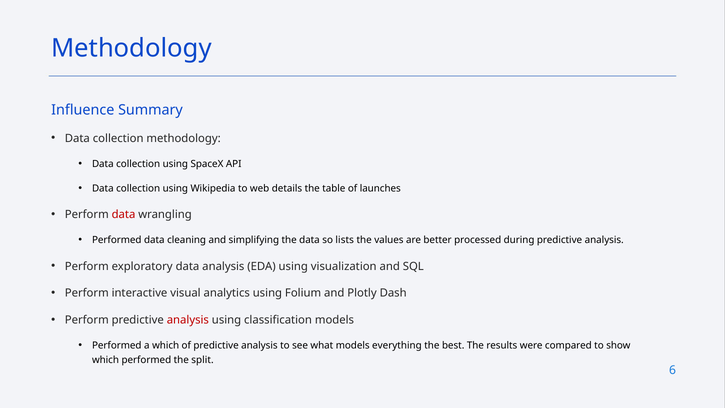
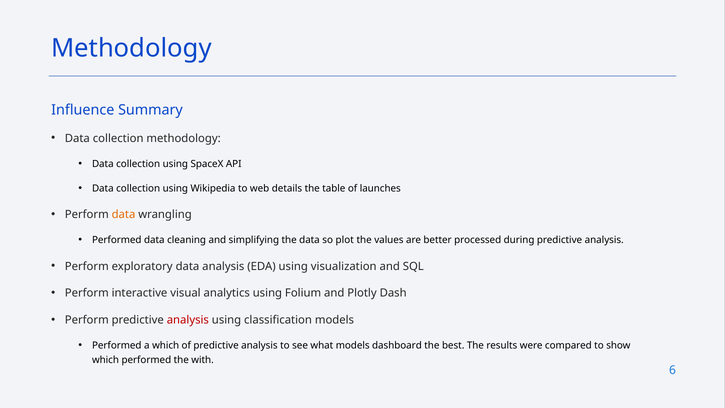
data colour: red -> orange (123, 215)
lists: lists -> plot (345, 240)
everything: everything -> dashboard (397, 345)
split: split -> with (203, 360)
